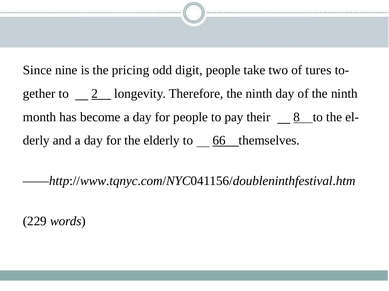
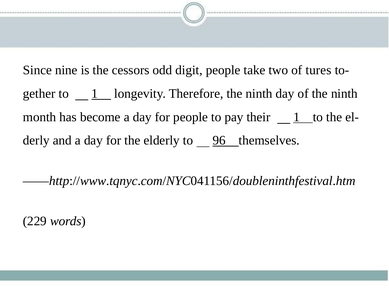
pricing: pricing -> cessors (131, 70)
to 2: 2 -> 1 (95, 94)
their 8: 8 -> 1 (297, 117)
66: 66 -> 96 (219, 140)
